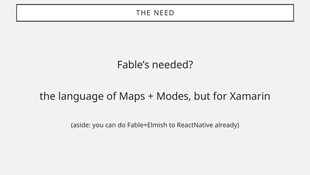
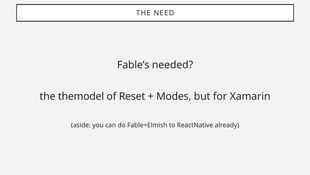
language: language -> themodel (81, 96)
Maps: Maps -> Reset (132, 96)
